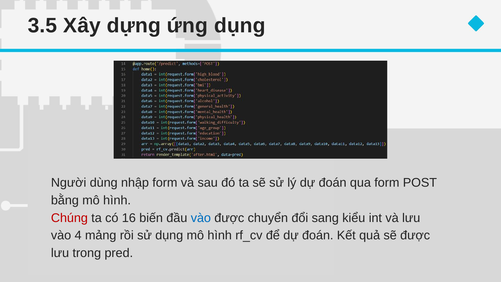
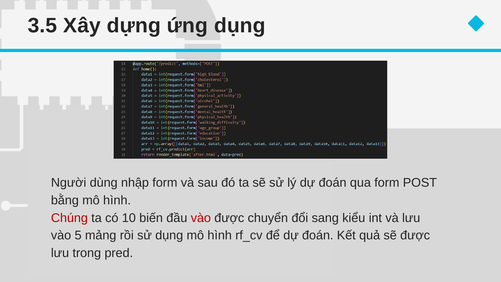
16: 16 -> 10 (129, 218)
vào colour: blue -> red (201, 218)
4: 4 -> 5 (78, 235)
